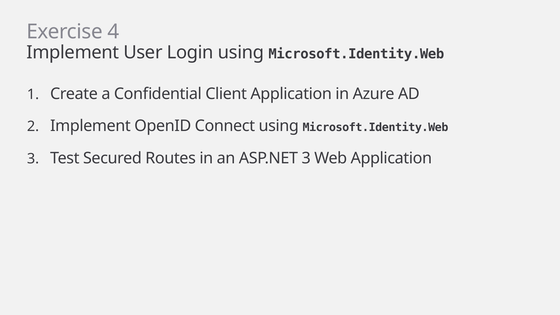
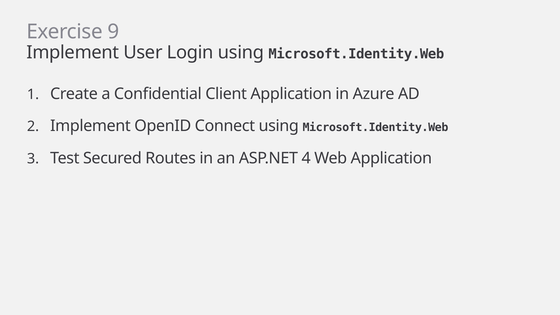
4: 4 -> 9 (113, 32)
ASP.NET 3: 3 -> 4 (306, 158)
